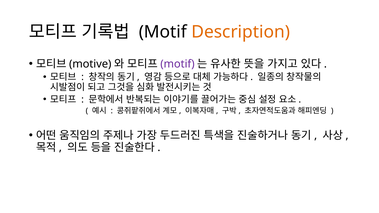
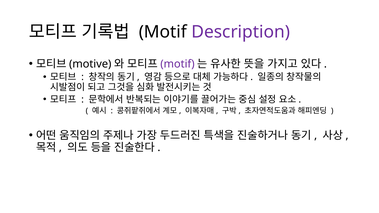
Description colour: orange -> purple (241, 32)
